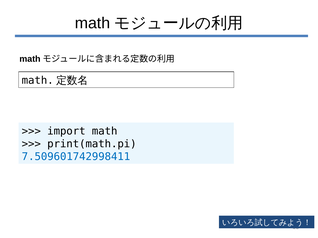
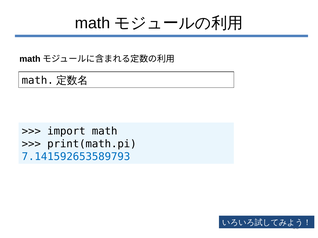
7.509601742998411: 7.509601742998411 -> 7.141592653589793 (76, 157)
